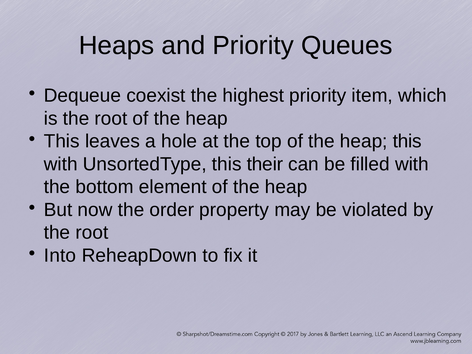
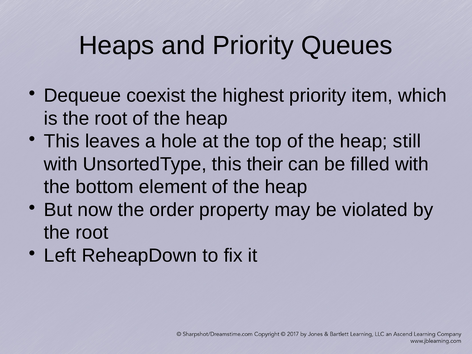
heap this: this -> still (407, 141)
Into: Into -> Left (60, 255)
